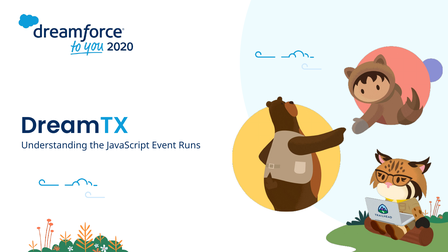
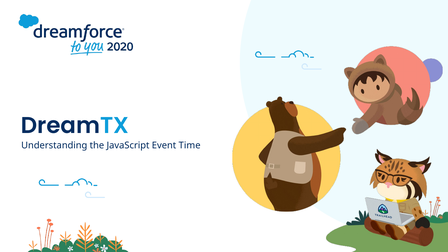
Runs: Runs -> Time (190, 145)
